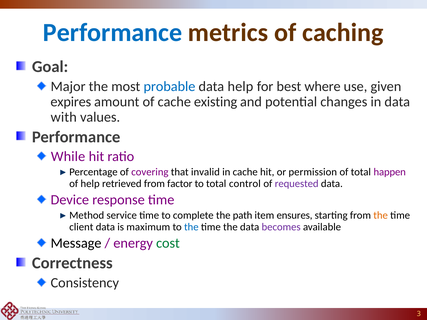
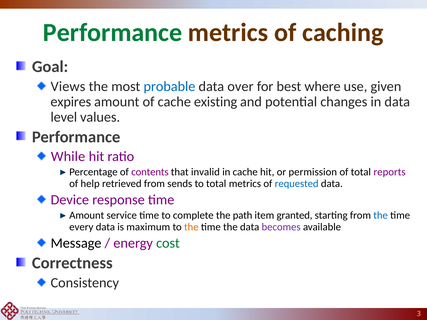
Performance colour: blue -> green (113, 32)
Major: Major -> Views (68, 86)
data help: help -> over (240, 86)
with: with -> level (64, 117)
covering: covering -> contents (150, 172)
happen: happen -> reports (390, 172)
factor: factor -> sends (180, 184)
total control: control -> metrics (245, 184)
requested colour: purple -> blue (297, 184)
Method: Method -> Amount (87, 216)
ensures: ensures -> granted (295, 216)
the colour: orange -> blue (381, 216)
client: client -> every (81, 227)
the colour: blue -> orange (191, 227)
